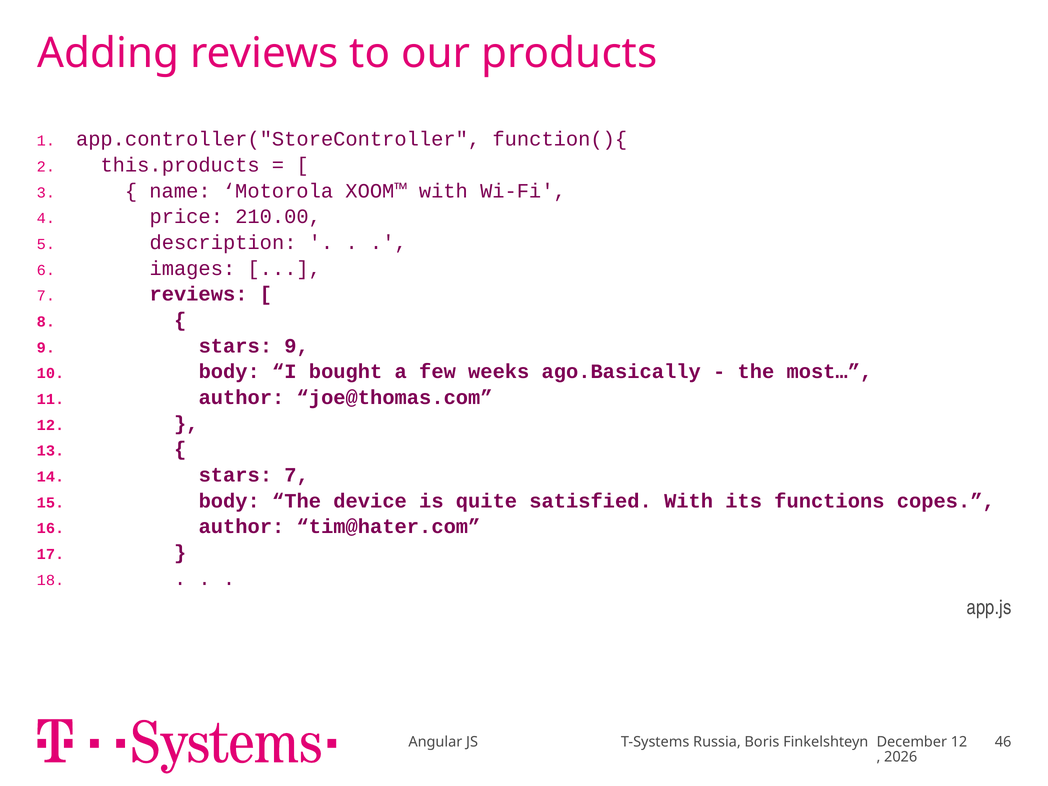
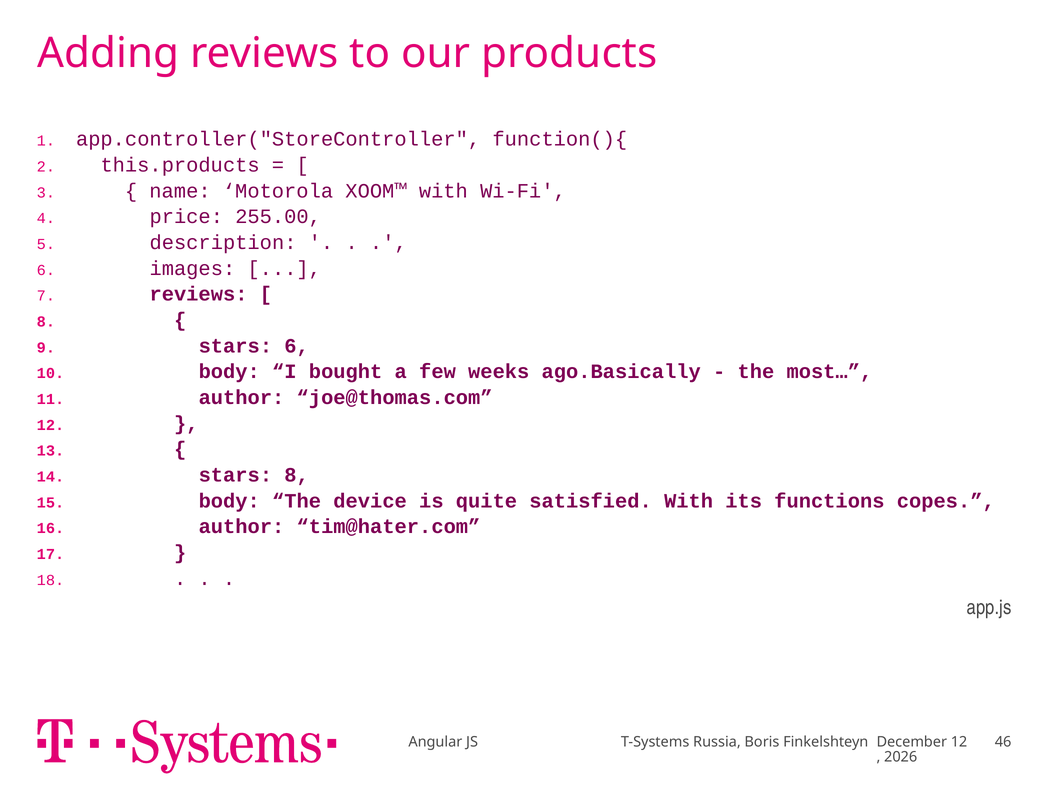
210.00: 210.00 -> 255.00 (278, 217)
stars 9: 9 -> 6 (297, 346)
stars 7: 7 -> 8 (297, 475)
